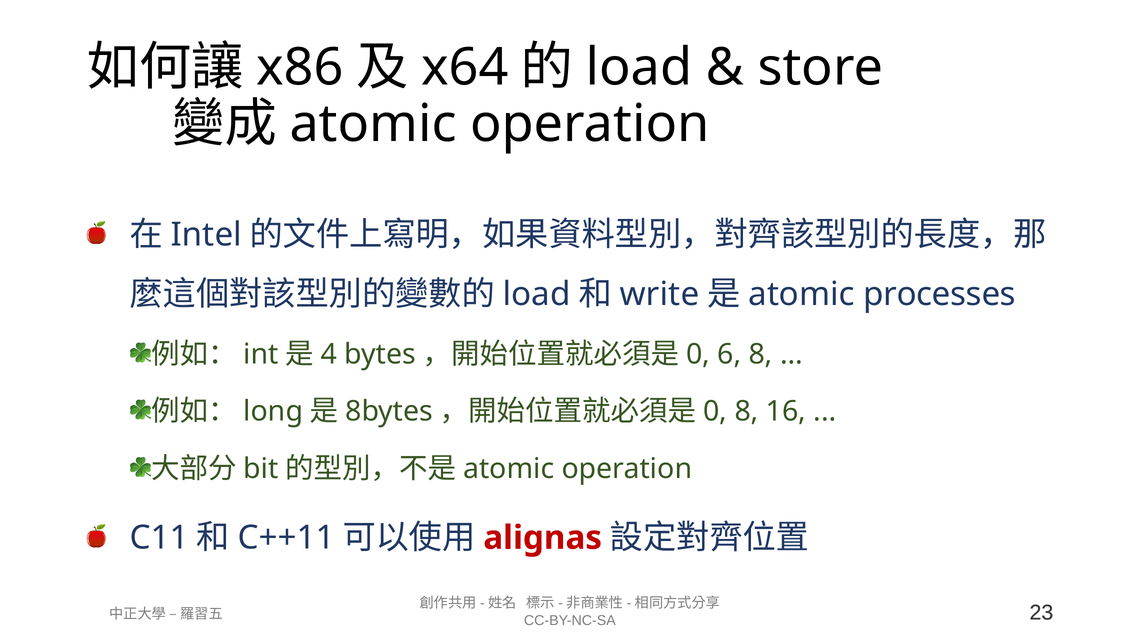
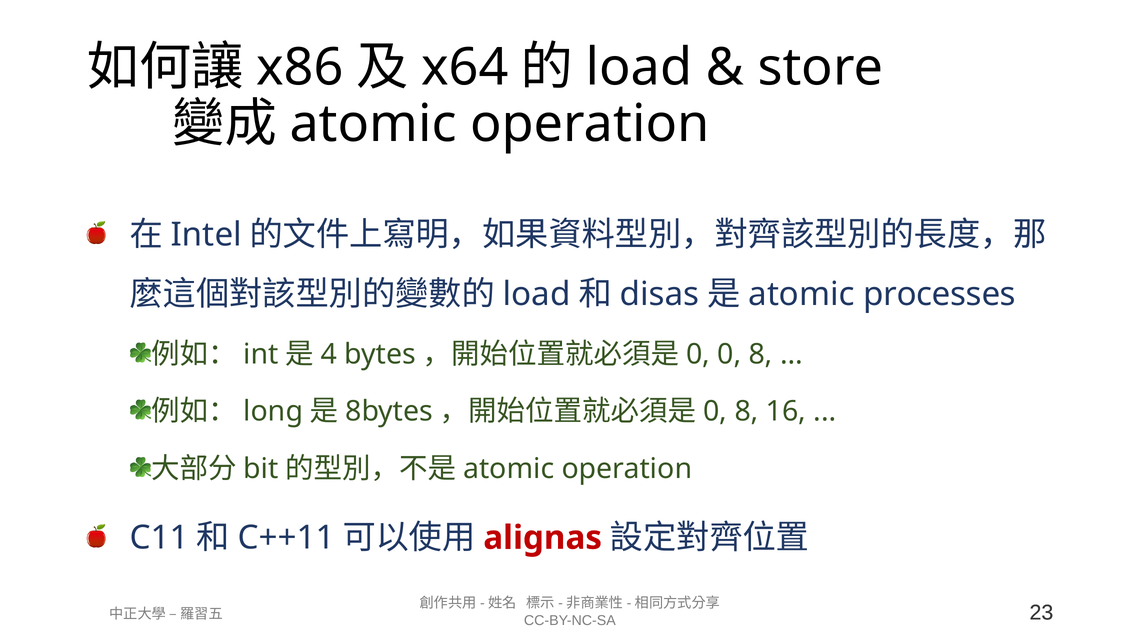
write: write -> disas (660, 295)
6: 6 -> 0 (729, 354)
